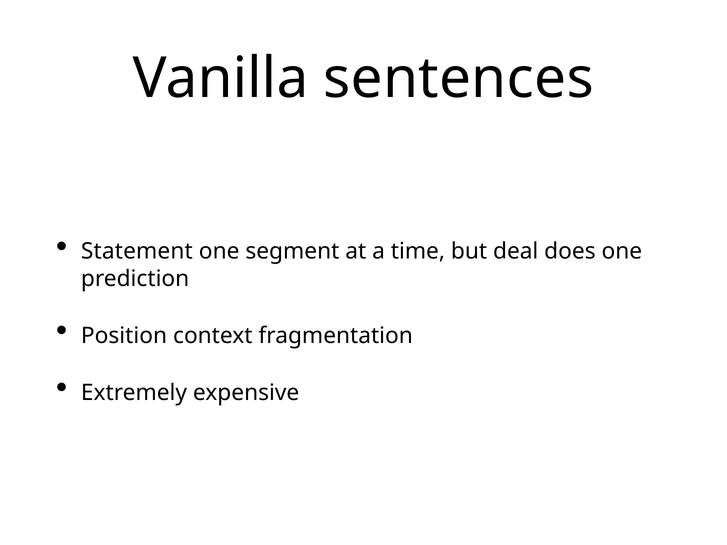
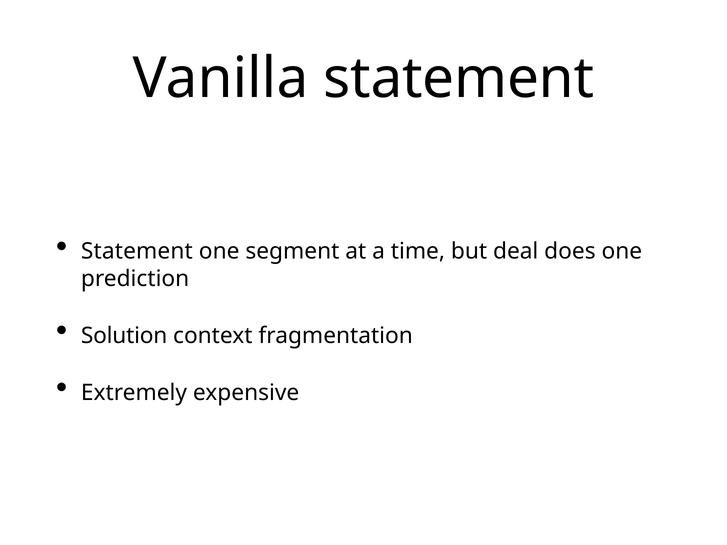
Vanilla sentences: sentences -> statement (459, 79)
Position: Position -> Solution (124, 336)
